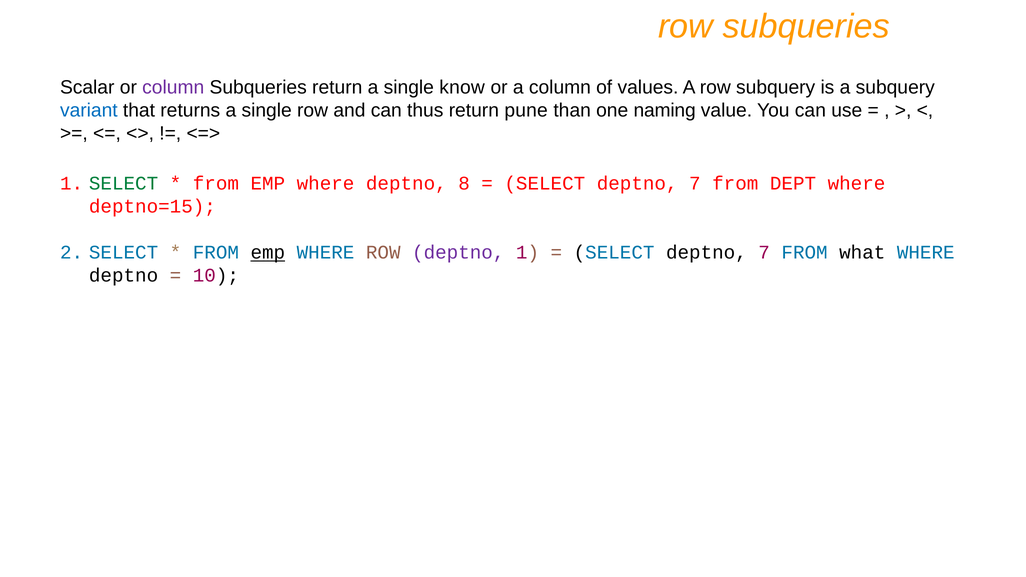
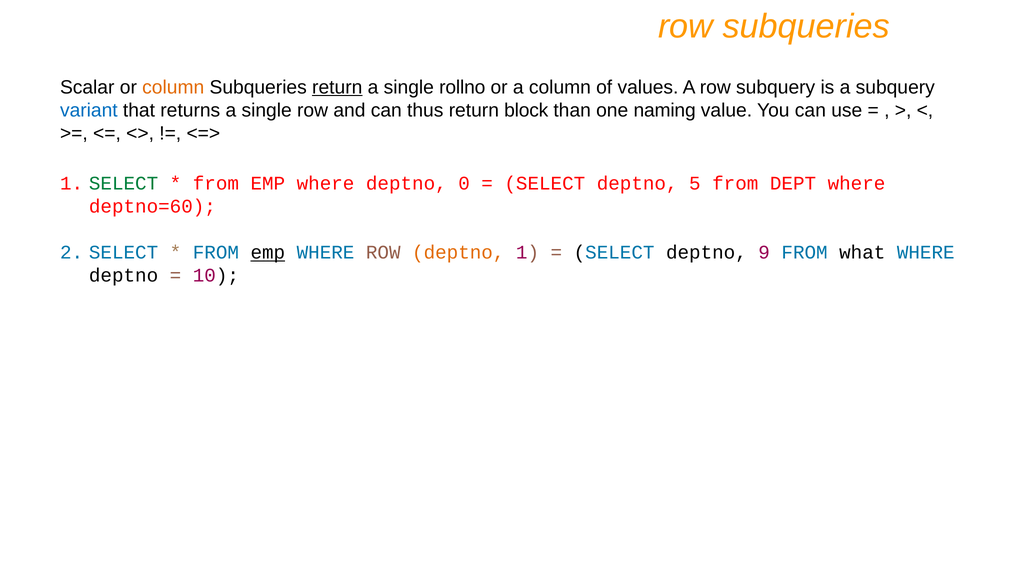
column colour: purple -> orange (173, 87)
return underline: none -> present (337, 87)
know: know -> rollno (462, 87)
pune: pune -> block (526, 110)
8: 8 -> 0 (464, 183)
7: 7 -> 5 (695, 183)
deptno=15: deptno=15 -> deptno=60 (152, 206)
deptno colour: purple -> orange (458, 253)
7: 7 -> 9 (764, 253)
